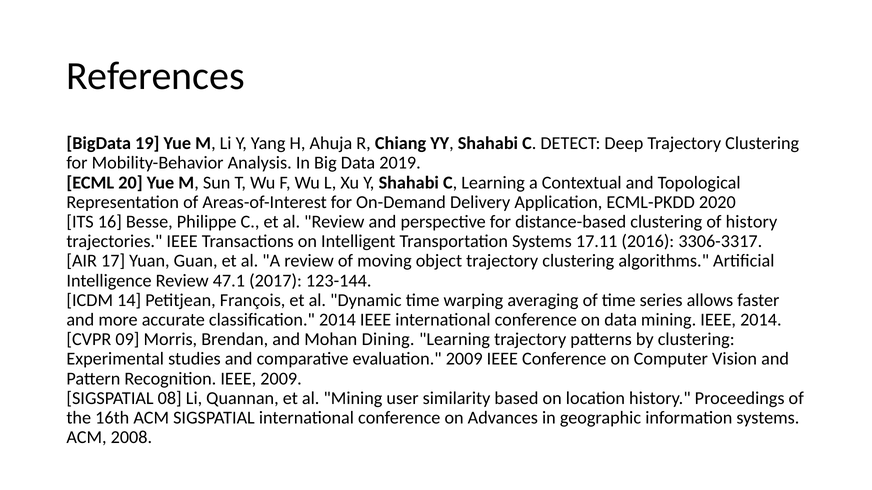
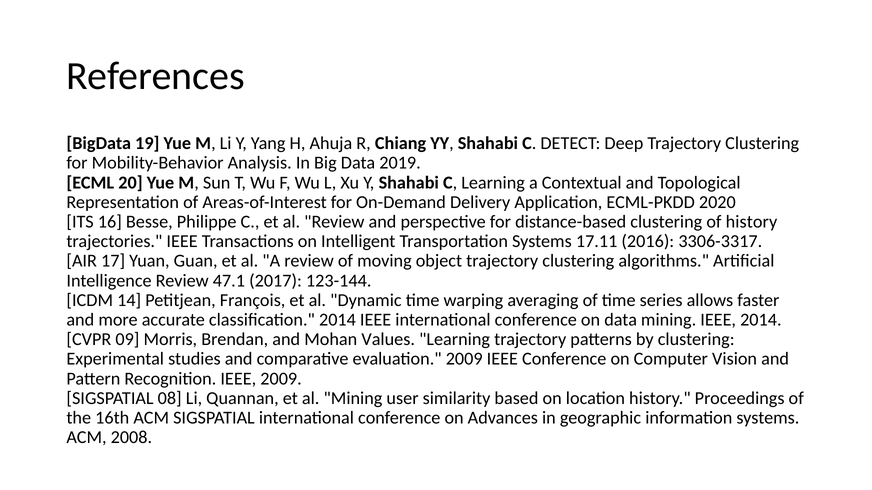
Dining: Dining -> Values (388, 340)
